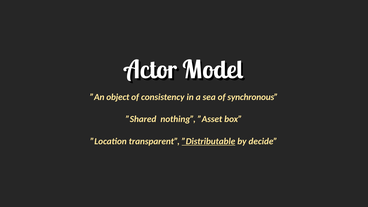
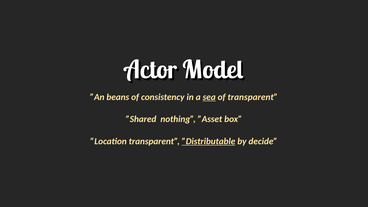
object: object -> beans (118, 97)
sea underline: none -> present (209, 97)
of synchronous: synchronous -> transparent (253, 97)
